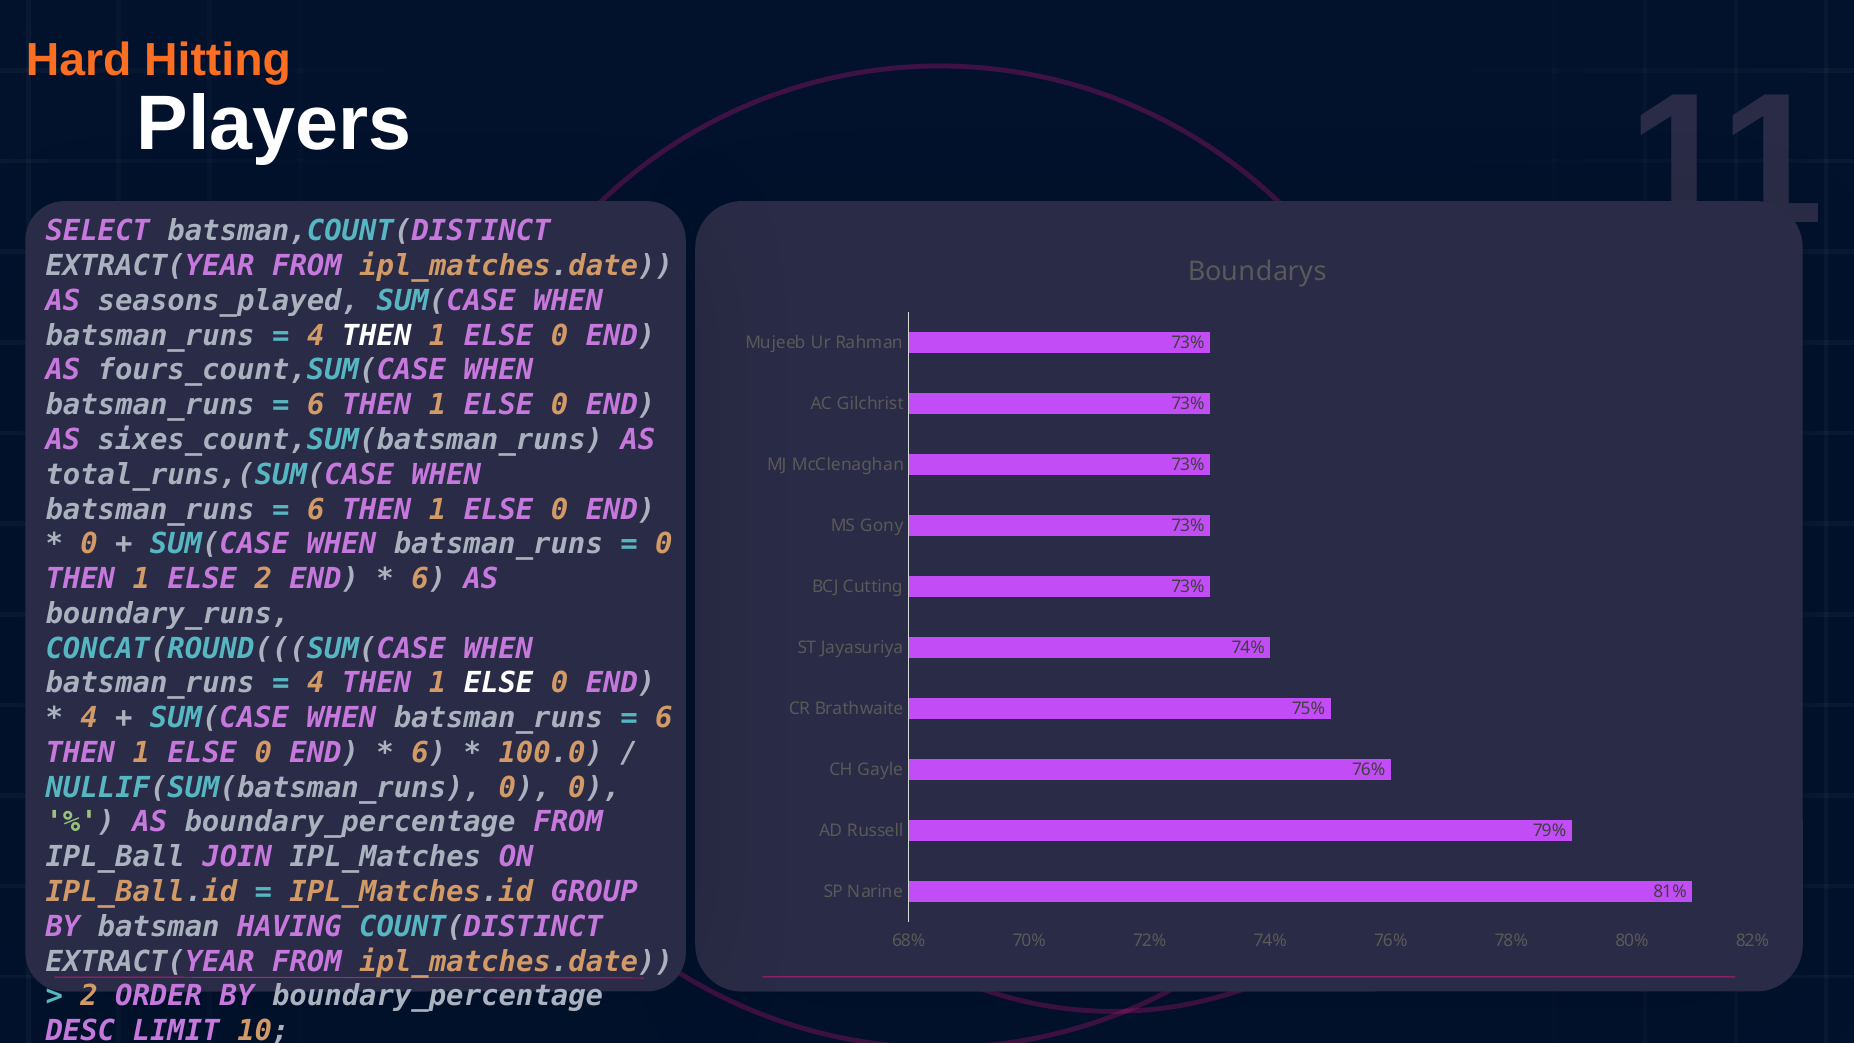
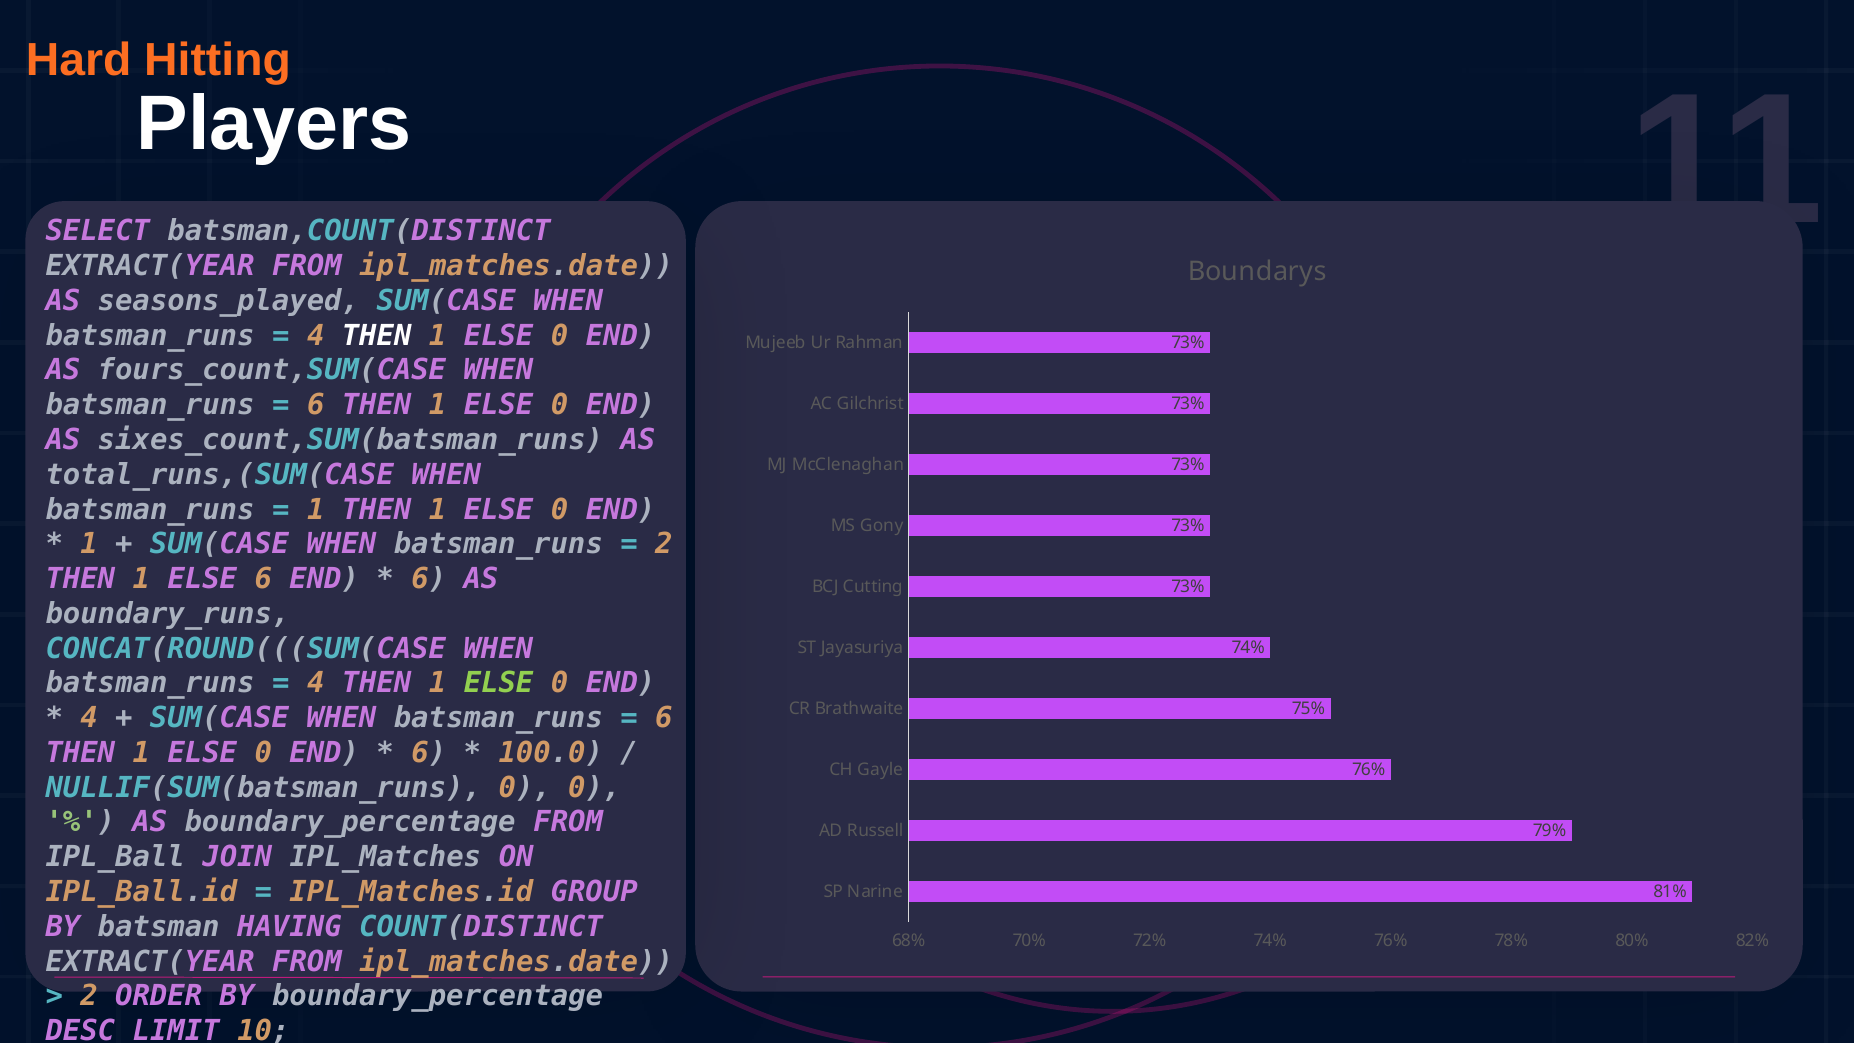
6: 6 -> 1 (316, 509)
0: 0 -> 1 (89, 544)
0: 0 -> 2 (664, 544)
ELSE 2: 2 -> 6 (263, 579)
ELSE colour: white -> light green (499, 683)
